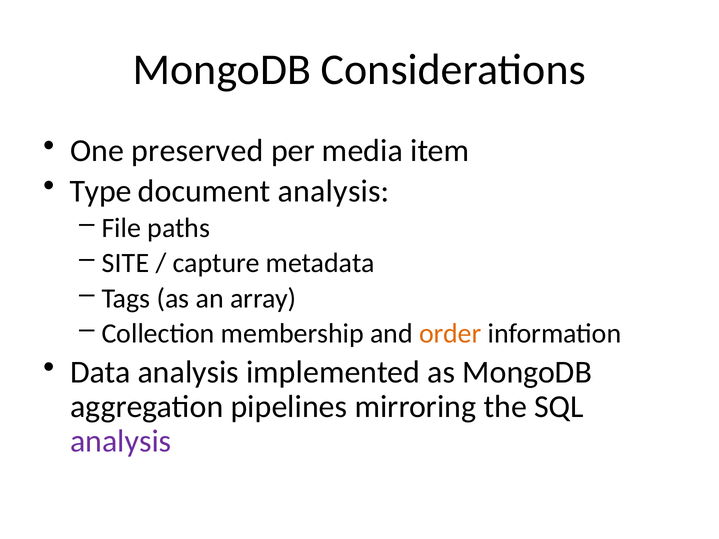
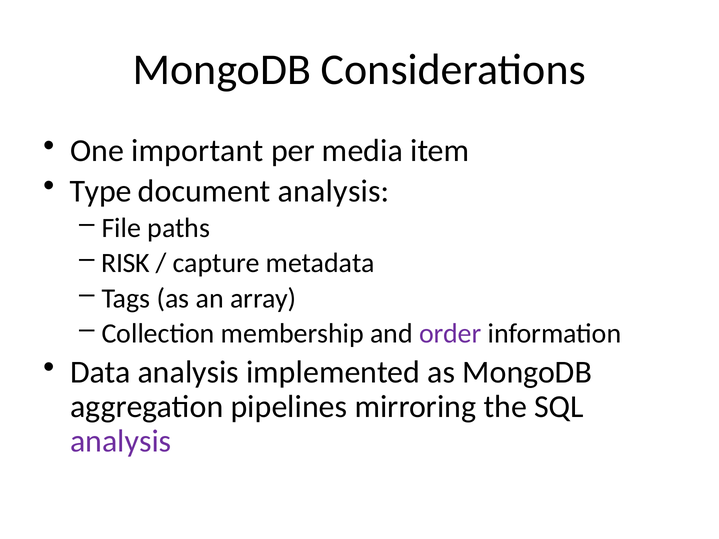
preserved: preserved -> important (197, 151)
SITE: SITE -> RISK (126, 263)
order colour: orange -> purple (450, 334)
